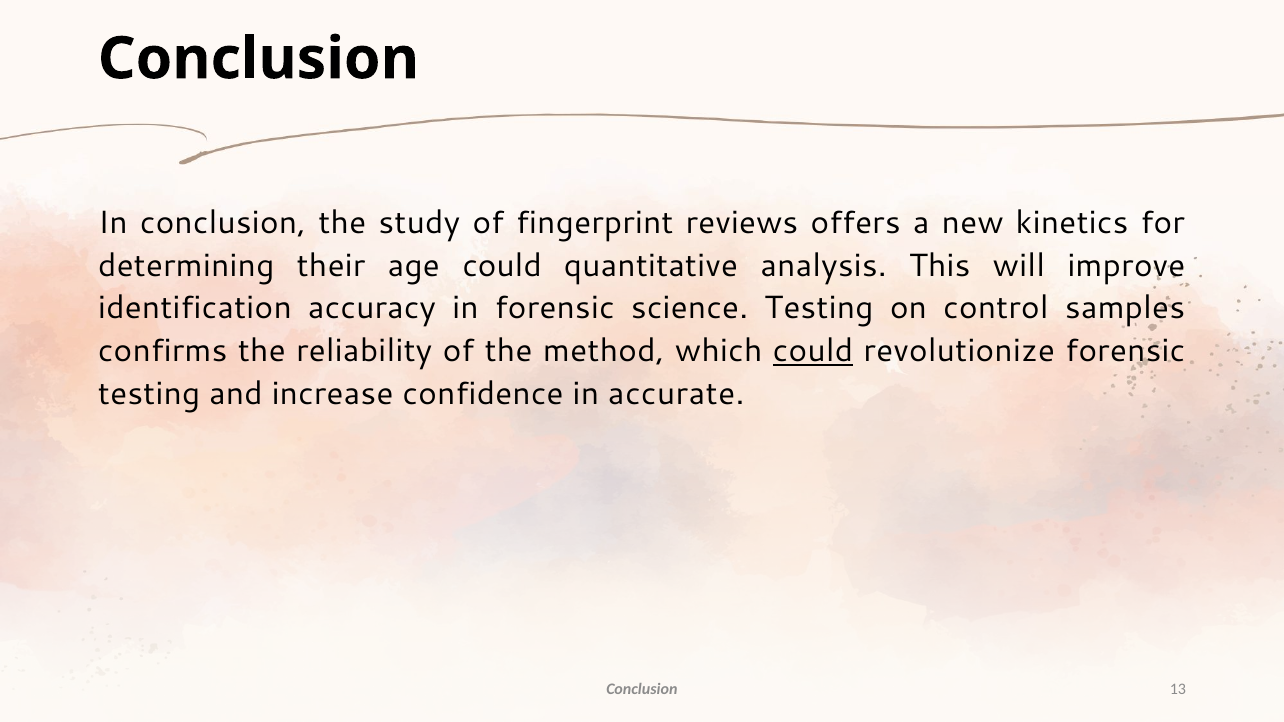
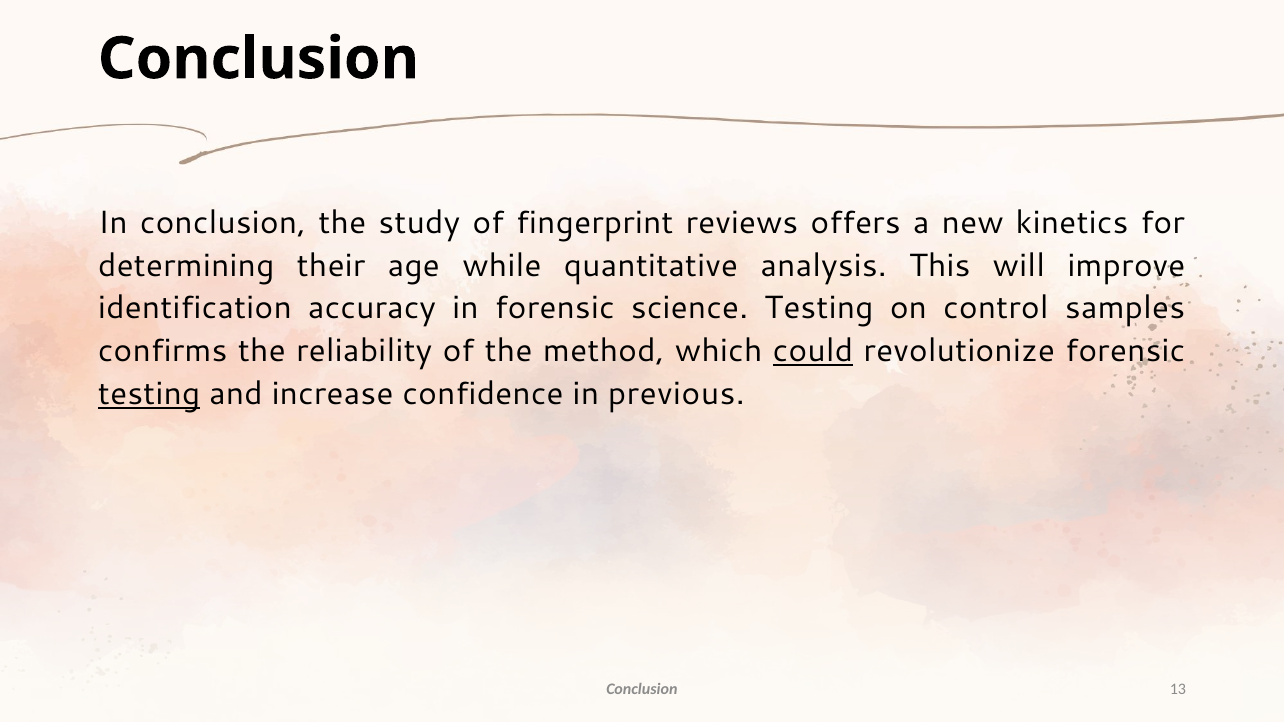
age could: could -> while (502, 266)
testing underline: none -> present (149, 394)
accurate: accurate -> previous (676, 394)
